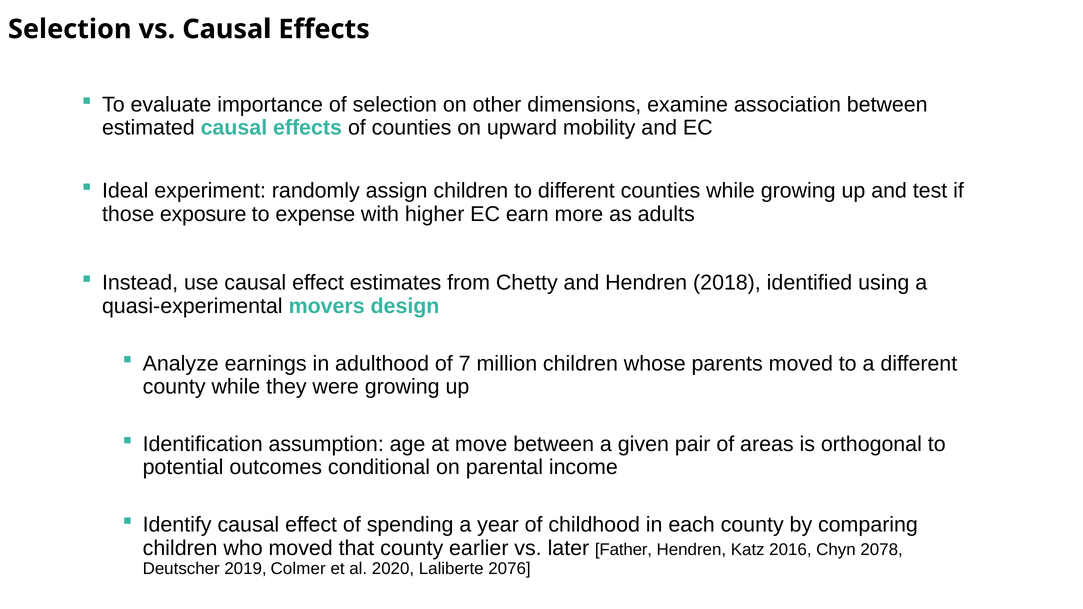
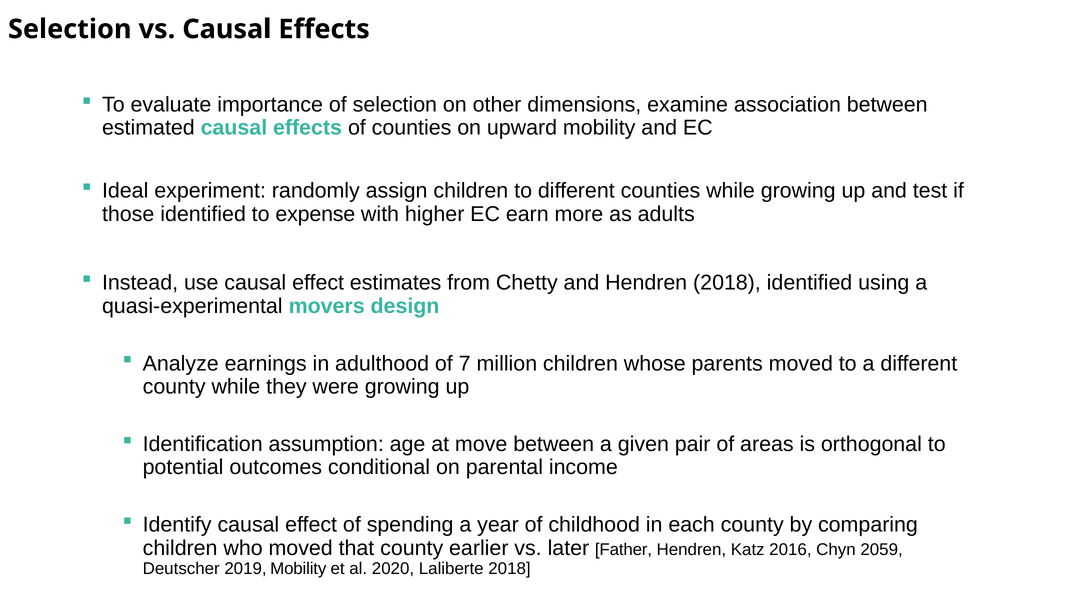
those exposure: exposure -> identified (203, 214)
2078: 2078 -> 2059 (882, 550)
2019 Colmer: Colmer -> Mobility (298, 569)
Laliberte 2076: 2076 -> 2018 (509, 569)
